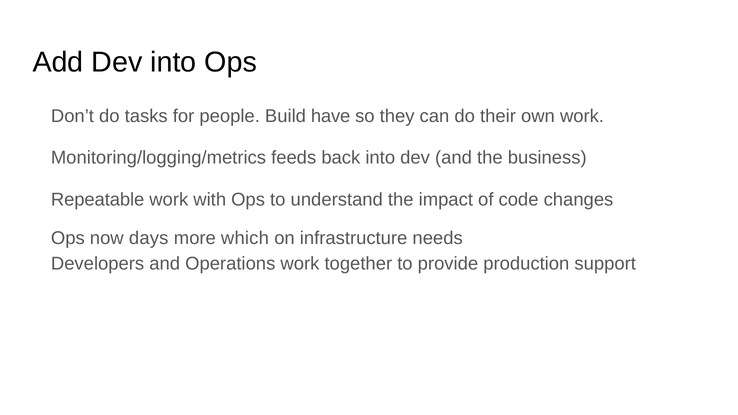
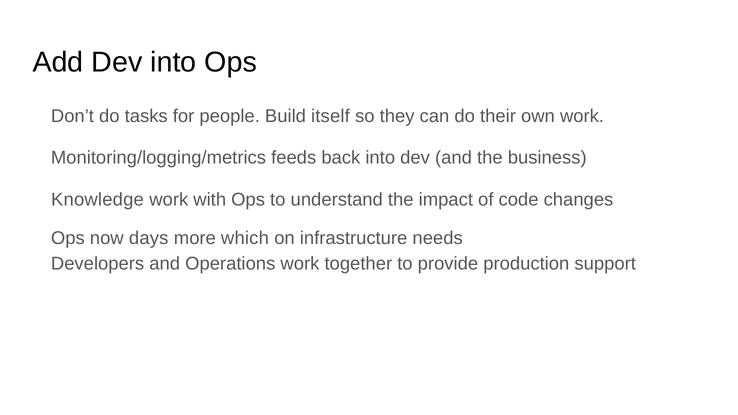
have: have -> itself (330, 116)
Repeatable: Repeatable -> Knowledge (97, 200)
